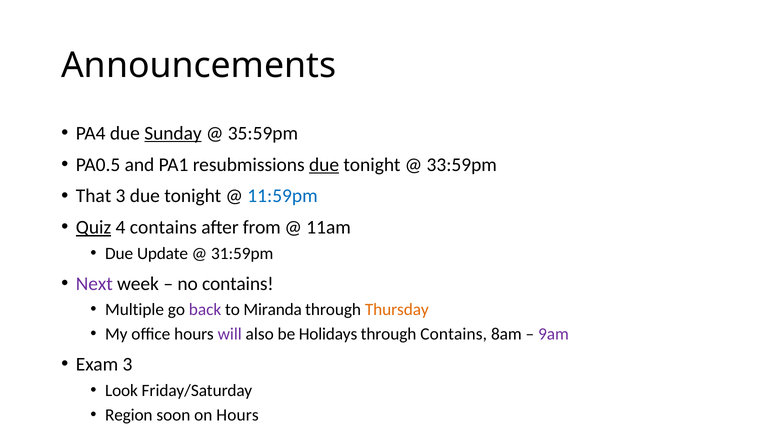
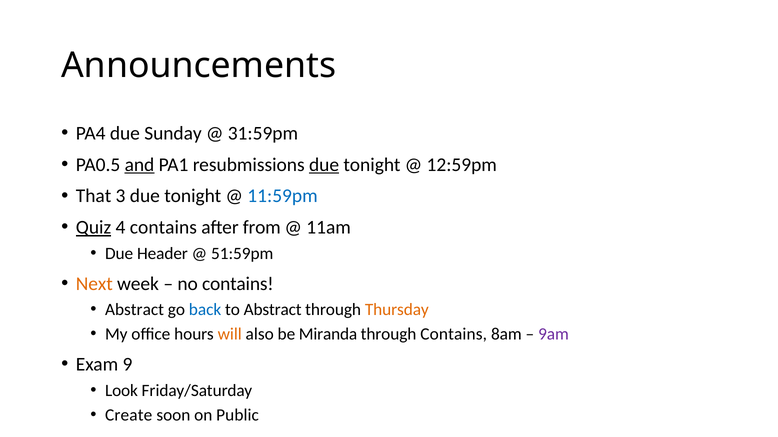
Sunday underline: present -> none (173, 133)
35:59pm: 35:59pm -> 31:59pm (263, 133)
and underline: none -> present (139, 165)
33:59pm: 33:59pm -> 12:59pm (462, 165)
Update: Update -> Header (162, 254)
31:59pm: 31:59pm -> 51:59pm (242, 254)
Next colour: purple -> orange (94, 284)
Multiple: Multiple -> Abstract (134, 310)
back colour: purple -> blue (205, 310)
to Miranda: Miranda -> Abstract (273, 310)
will colour: purple -> orange (230, 335)
Holidays: Holidays -> Miranda (328, 335)
Exam 3: 3 -> 9 (128, 365)
Region: Region -> Create (129, 416)
on Hours: Hours -> Public (238, 416)
